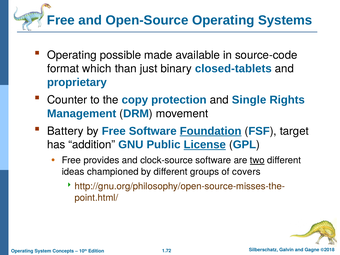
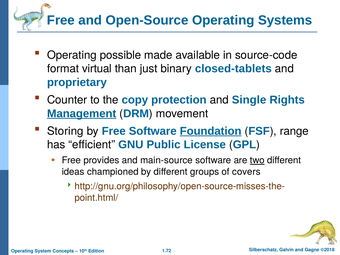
which: which -> virtual (97, 69)
Management underline: none -> present (82, 114)
Battery: Battery -> Storing (65, 131)
target: target -> range (294, 131)
addition: addition -> efficient (92, 145)
License underline: present -> none (205, 145)
clock-source: clock-source -> main-source (166, 160)
